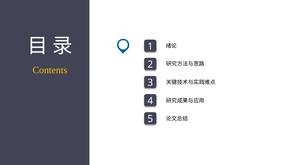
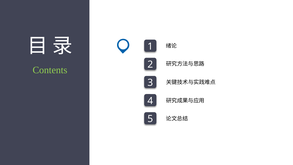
Contents colour: yellow -> light green (50, 70)
